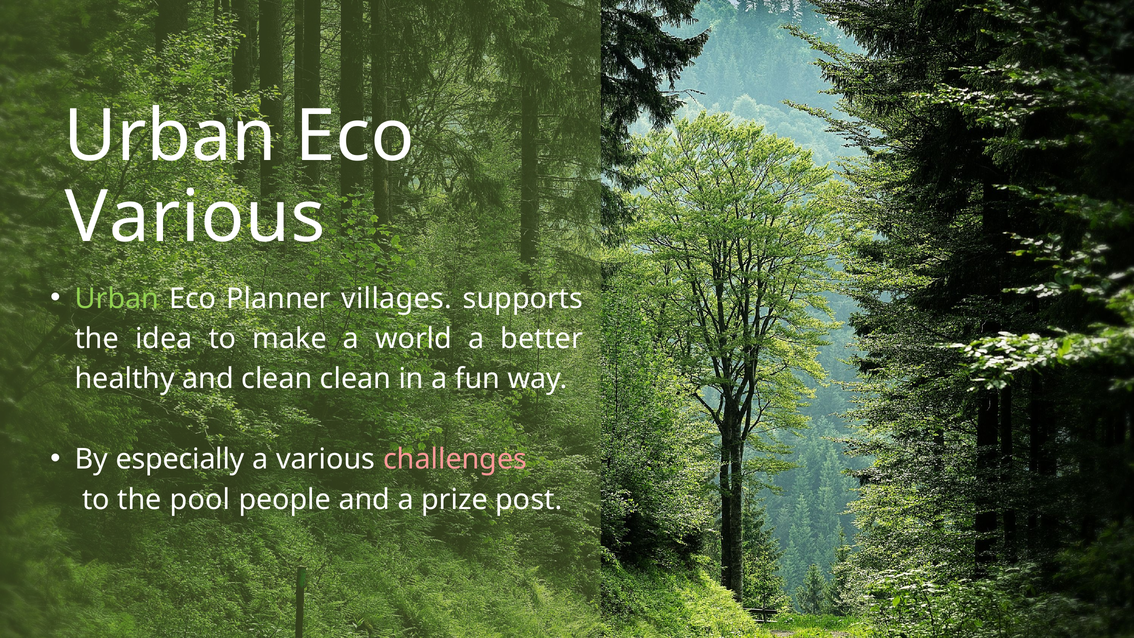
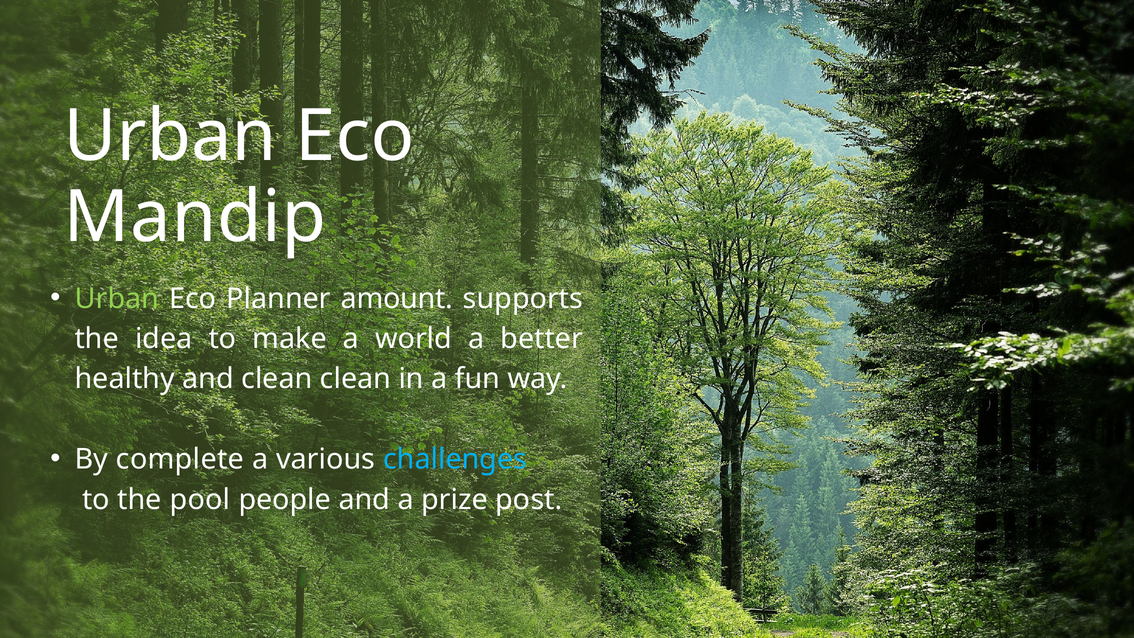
Various: Various -> Mandip (195, 217)
villages: villages -> amount (397, 298)
especially: especially -> complete (180, 459)
challenges colour: pink -> light blue (455, 459)
